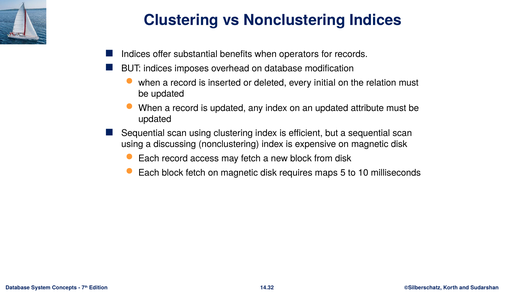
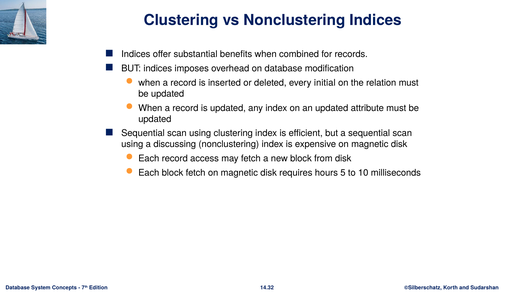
operators: operators -> combined (299, 54)
maps: maps -> hours (326, 173)
